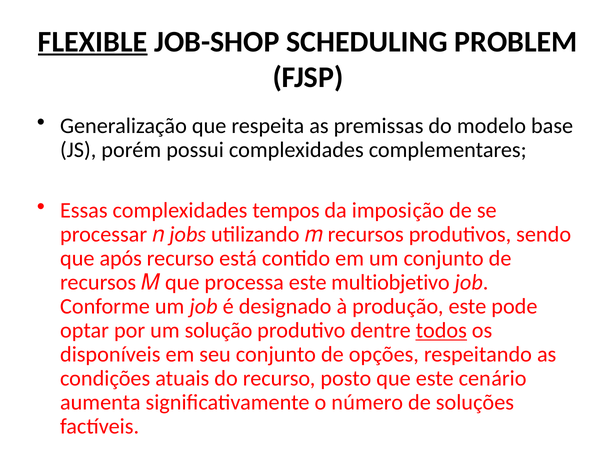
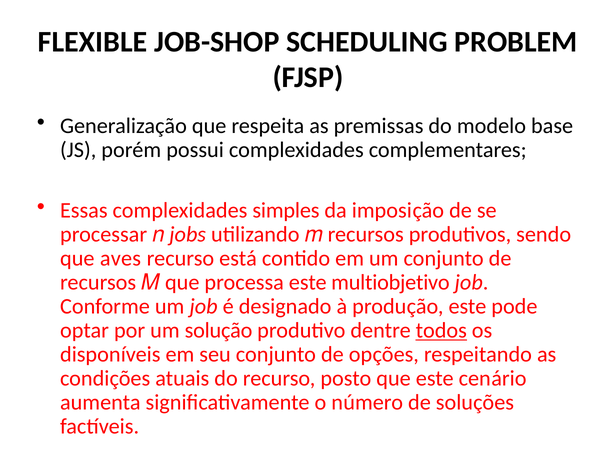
FLEXIBLE underline: present -> none (93, 42)
tempos: tempos -> simples (286, 210)
após: após -> aves (120, 258)
